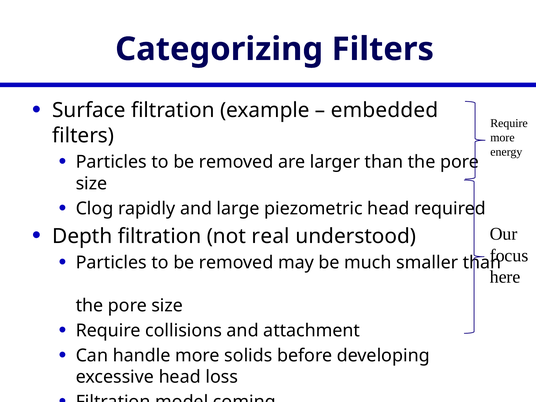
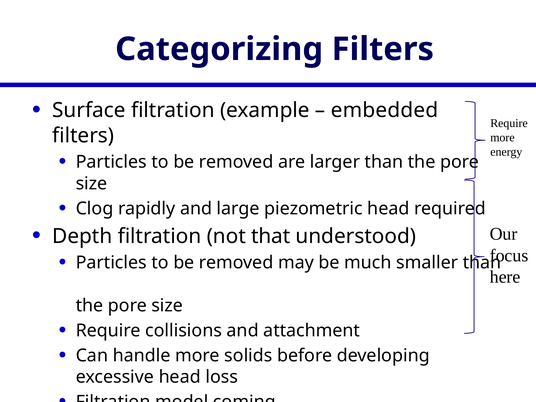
real: real -> that (271, 236)
